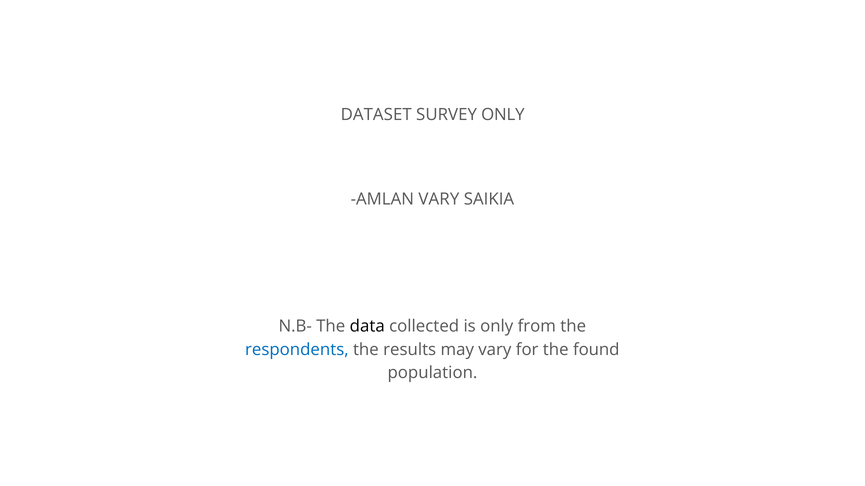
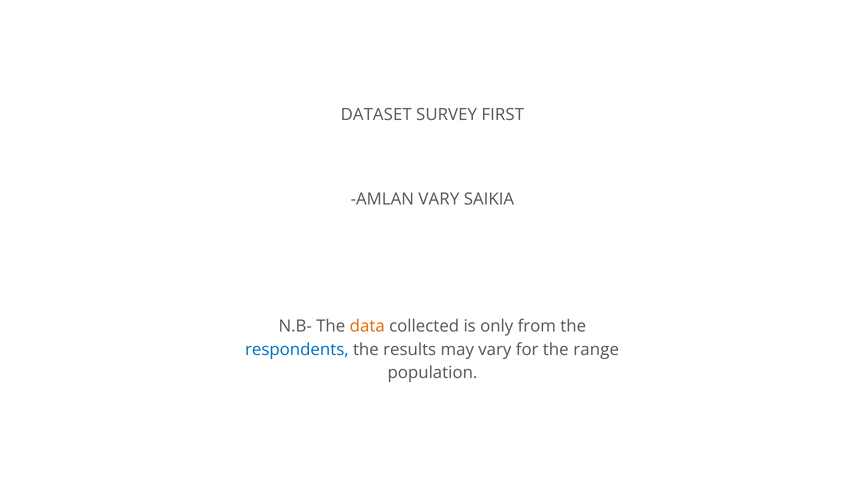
SURVEY ONLY: ONLY -> FIRST (503, 115)
data colour: black -> orange (367, 327)
found: found -> range (596, 350)
